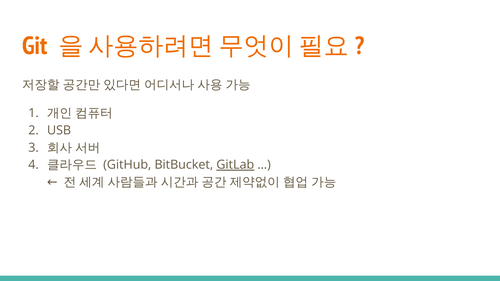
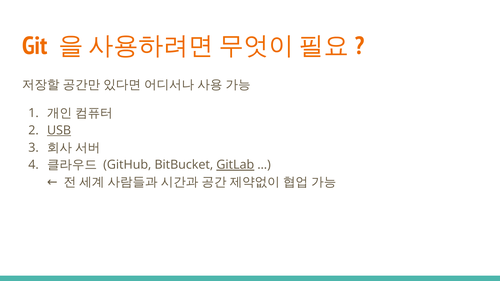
USB underline: none -> present (59, 130)
